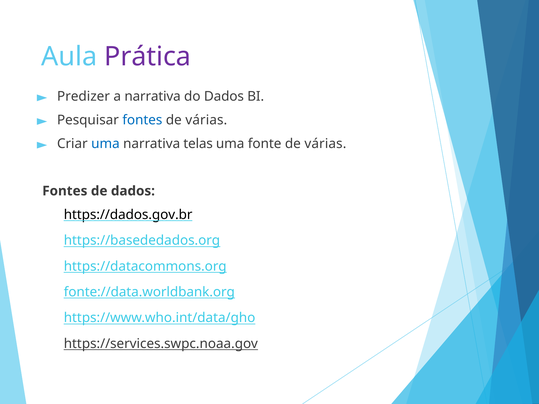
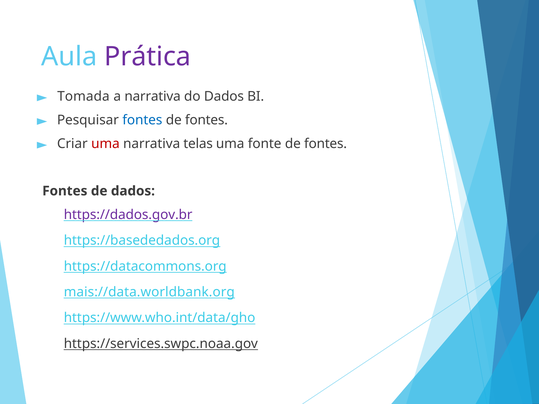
Predizer: Predizer -> Tomada (83, 96)
várias: várias -> fontes (206, 120)
uma colour: blue -> red (105, 144)
fonte de várias: várias -> fontes (326, 144)
https://dados.gov.br colour: black -> purple (128, 215)
fonte://data.worldbank.org: fonte://data.worldbank.org -> mais://data.worldbank.org (149, 292)
